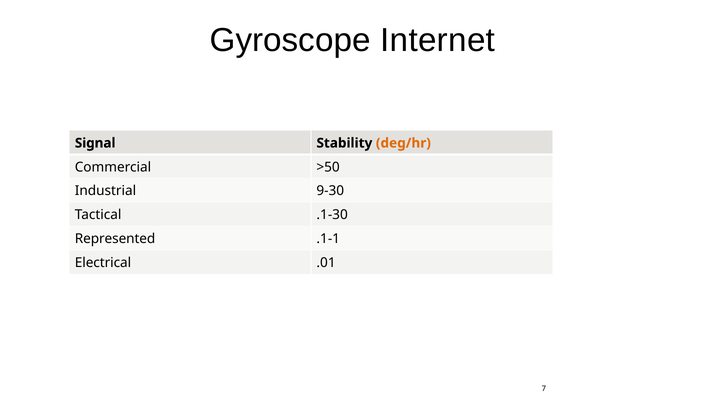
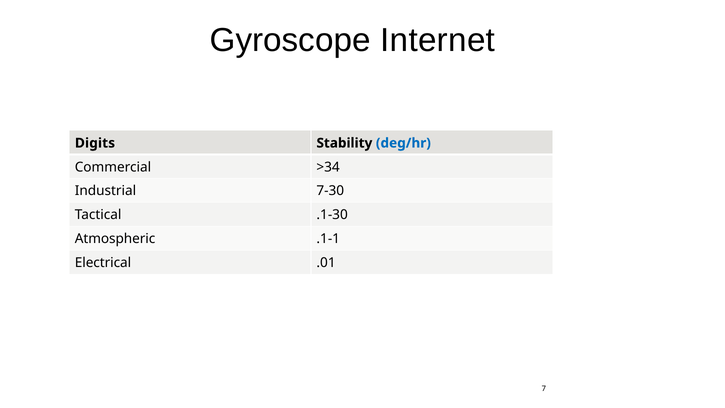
Signal: Signal -> Digits (95, 143)
deg/hr colour: orange -> blue (403, 143)
>50: >50 -> >34 (328, 167)
9-30: 9-30 -> 7-30 (330, 191)
Represented: Represented -> Atmospheric (115, 239)
